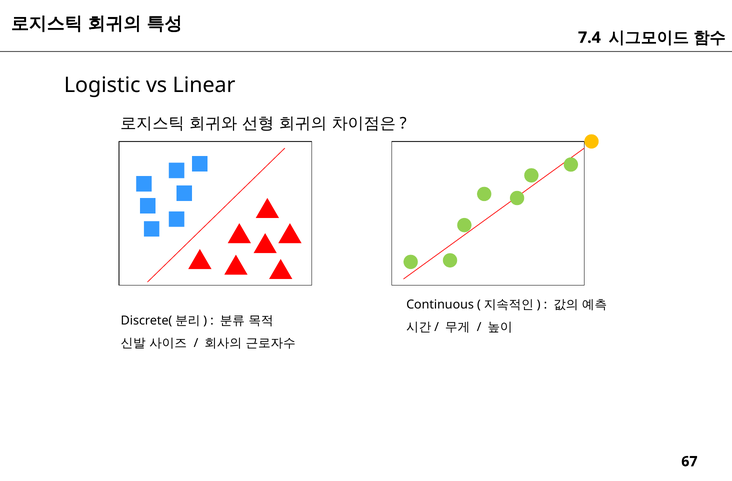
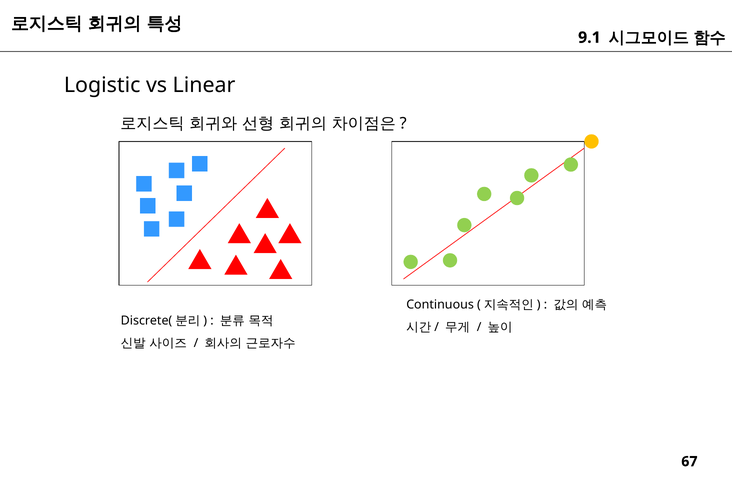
7.4: 7.4 -> 9.1 (589, 38)
